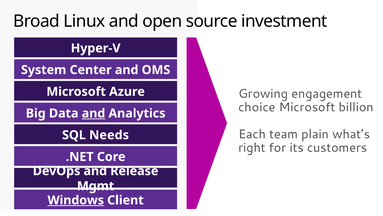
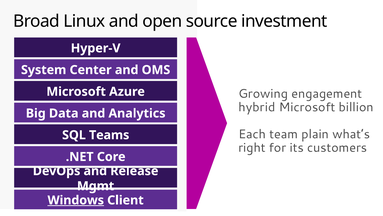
choice: choice -> hybrid (257, 107)
and underline: present -> none (93, 113)
Needs: Needs -> Teams (109, 135)
